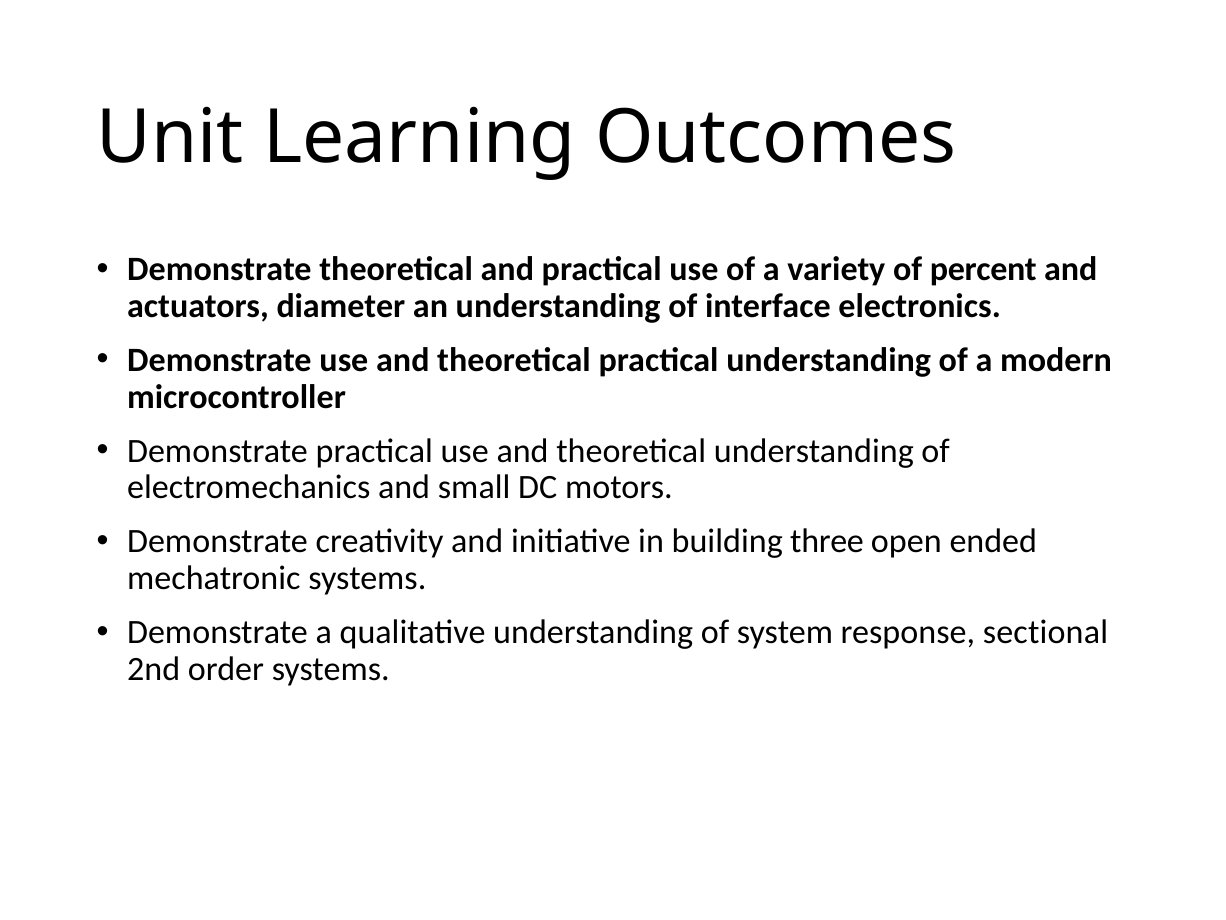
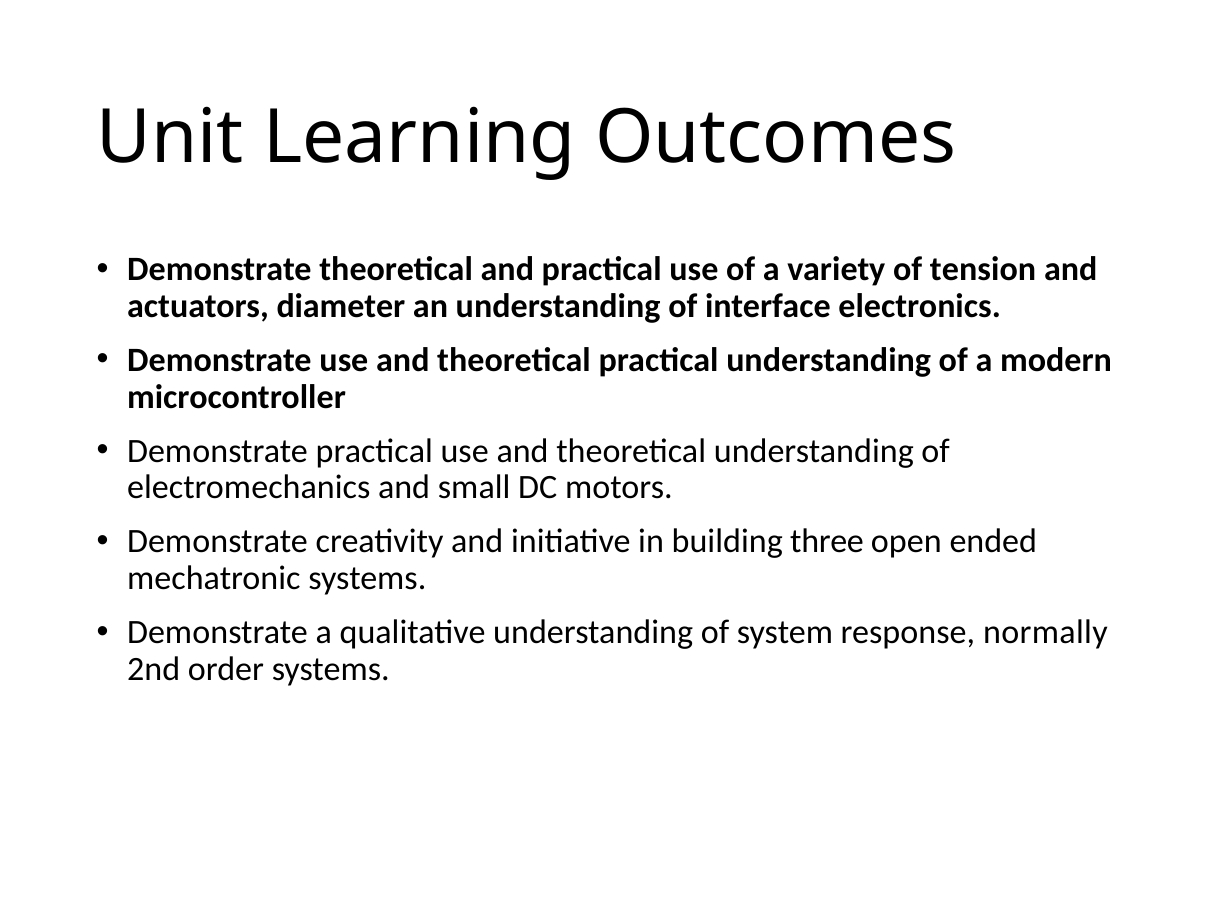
percent: percent -> tension (983, 269)
sectional: sectional -> normally (1045, 632)
